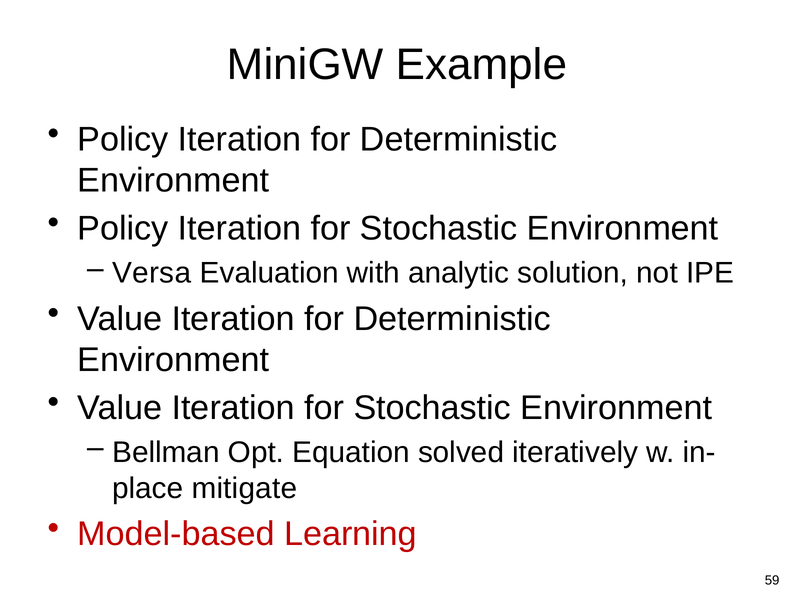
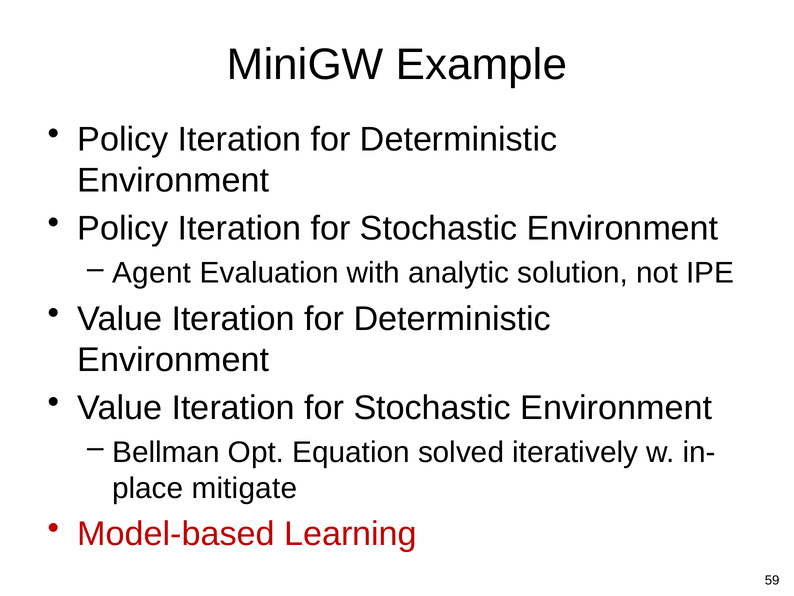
Versa: Versa -> Agent (152, 273)
